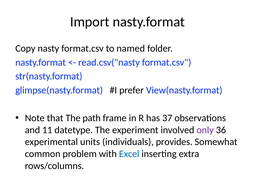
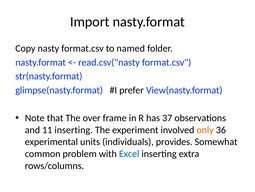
path: path -> over (92, 118)
11 datetype: datetype -> inserting (74, 129)
only colour: purple -> orange (205, 129)
